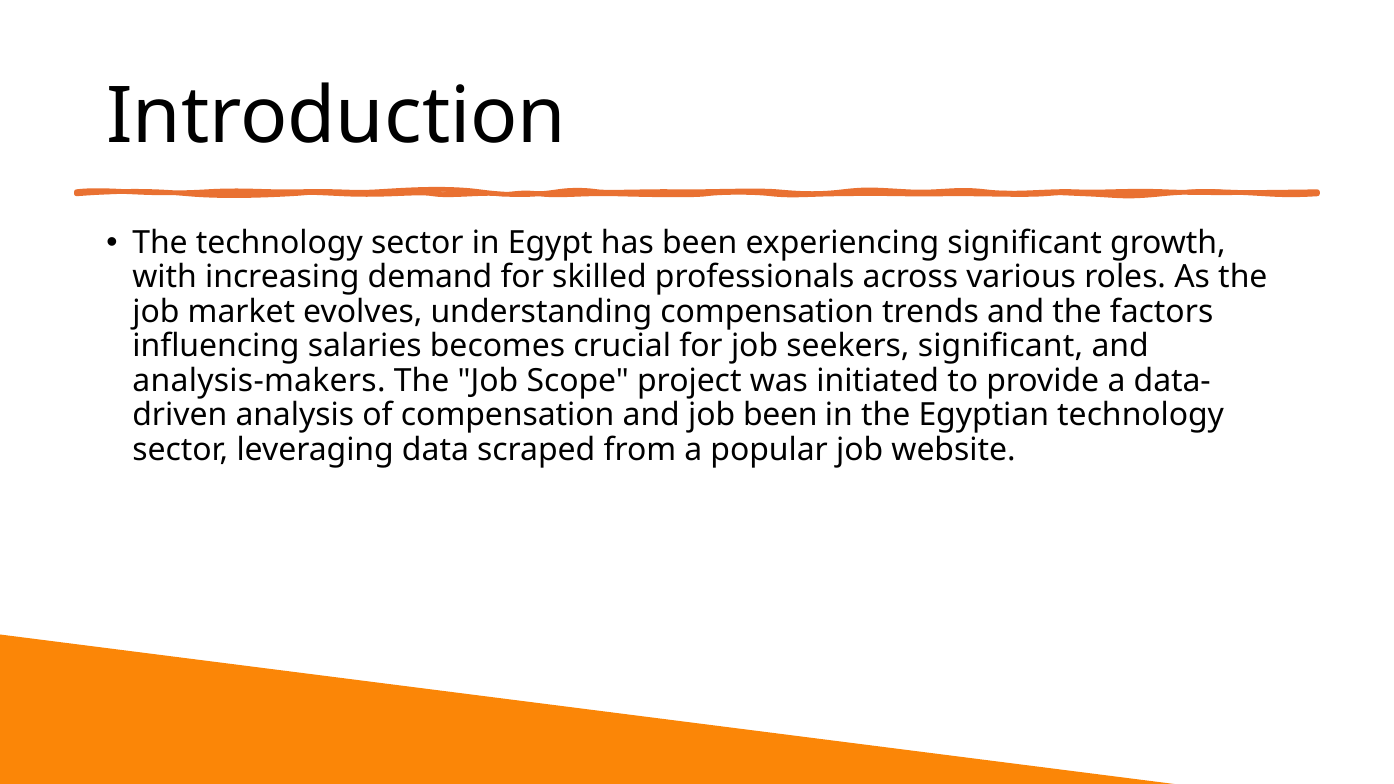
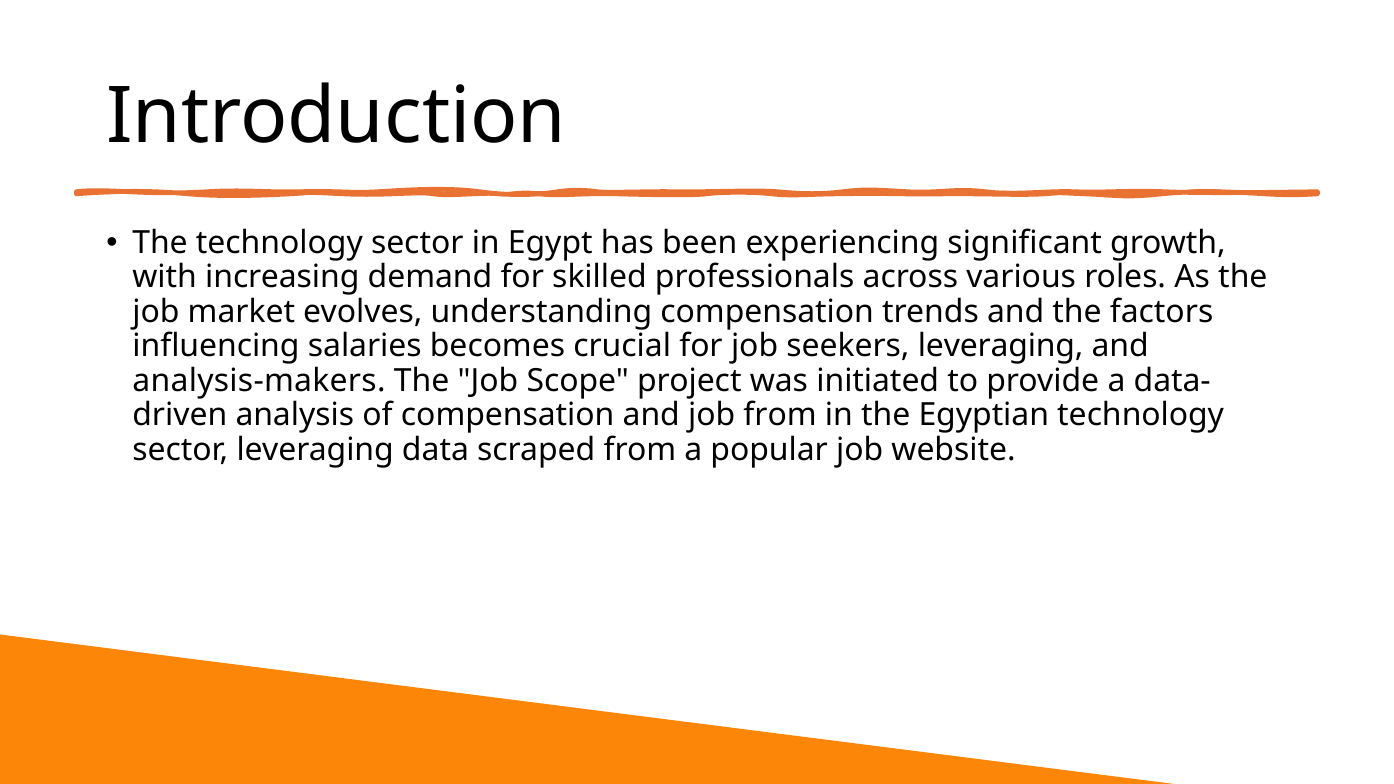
seekers significant: significant -> leveraging (1001, 346)
job been: been -> from (780, 415)
